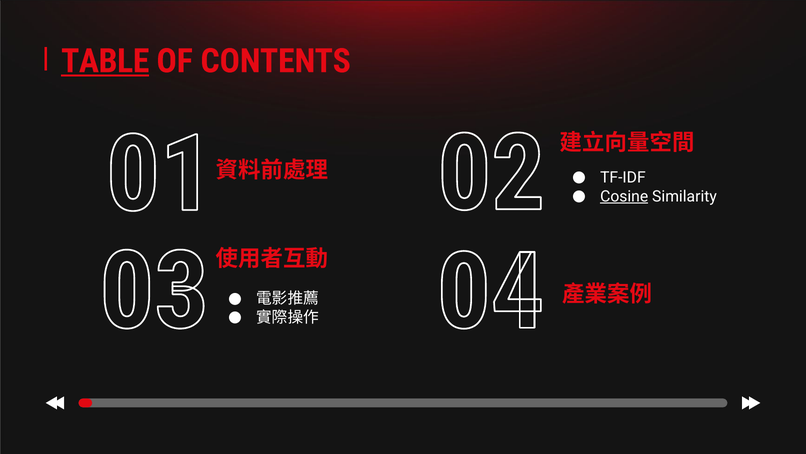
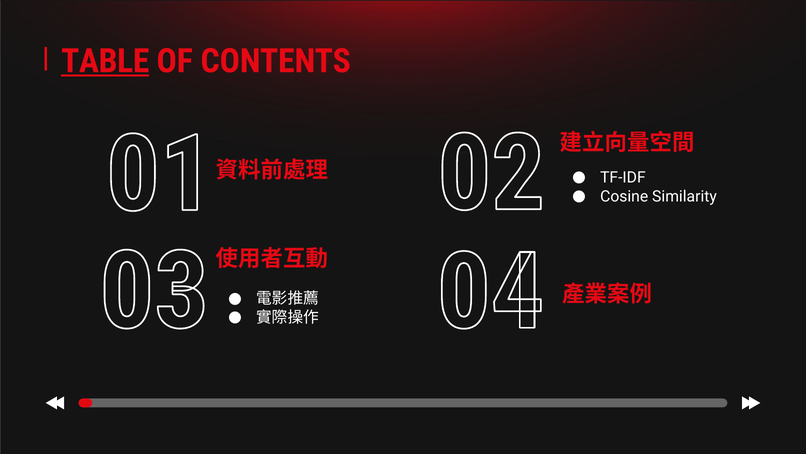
Cosine underline: present -> none (624, 196)
